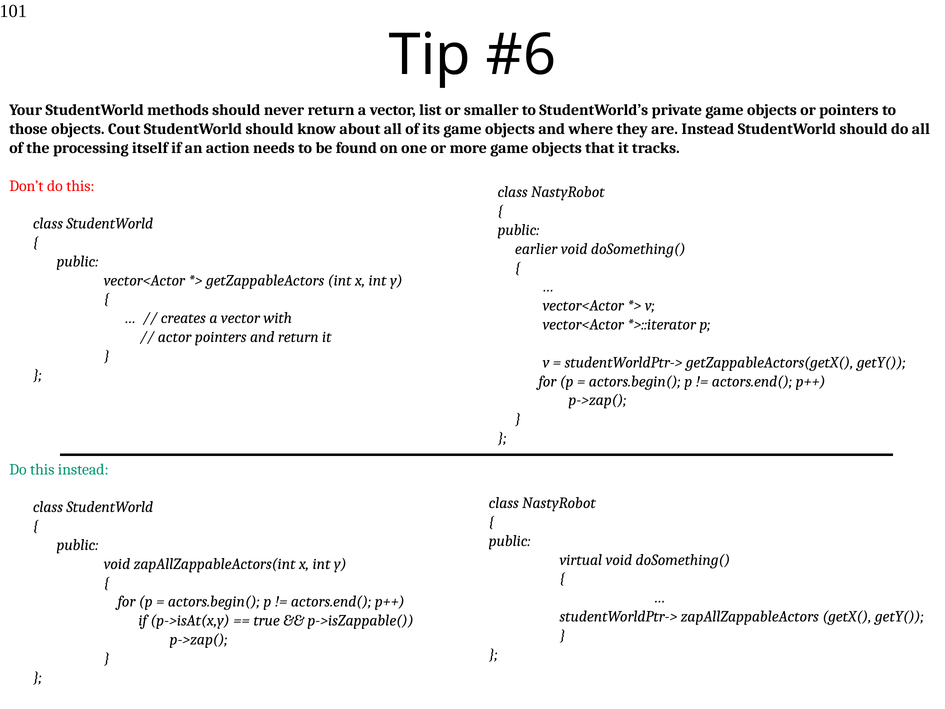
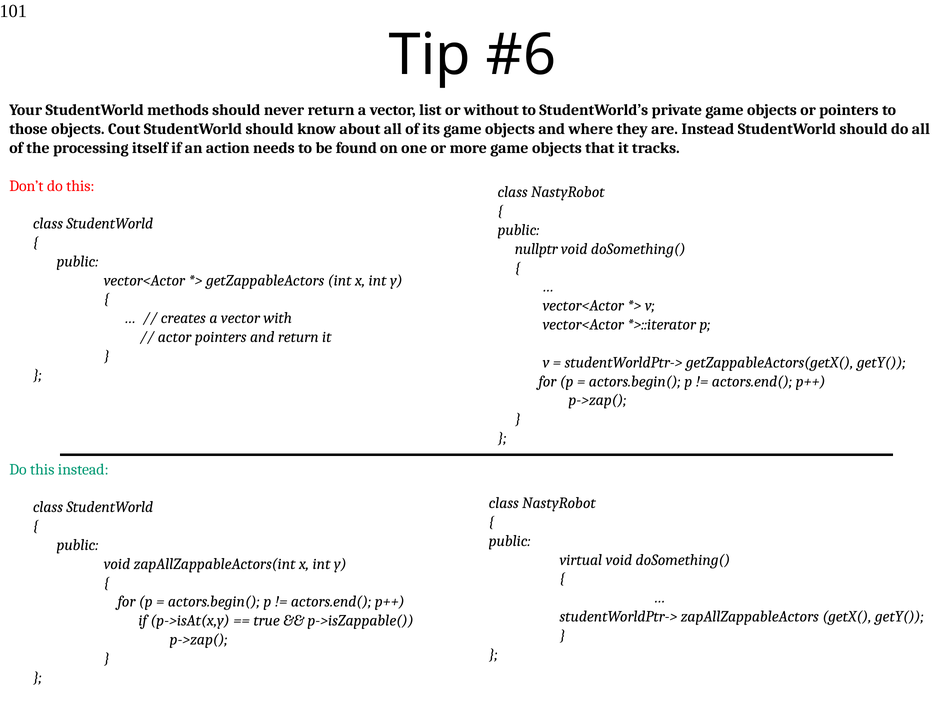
smaller: smaller -> without (491, 110)
earlier: earlier -> nullptr (536, 249)
